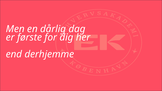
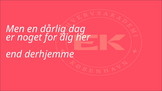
første: første -> noget (30, 37)
